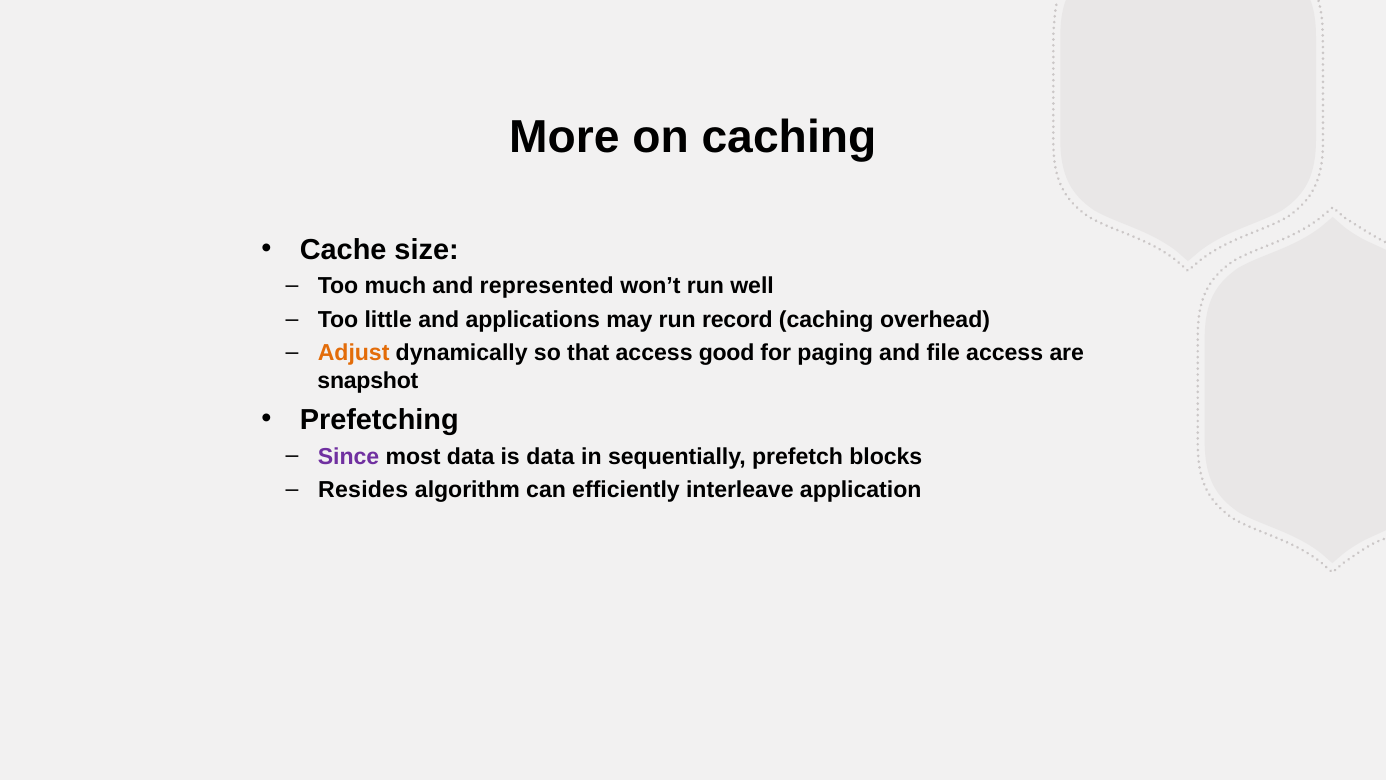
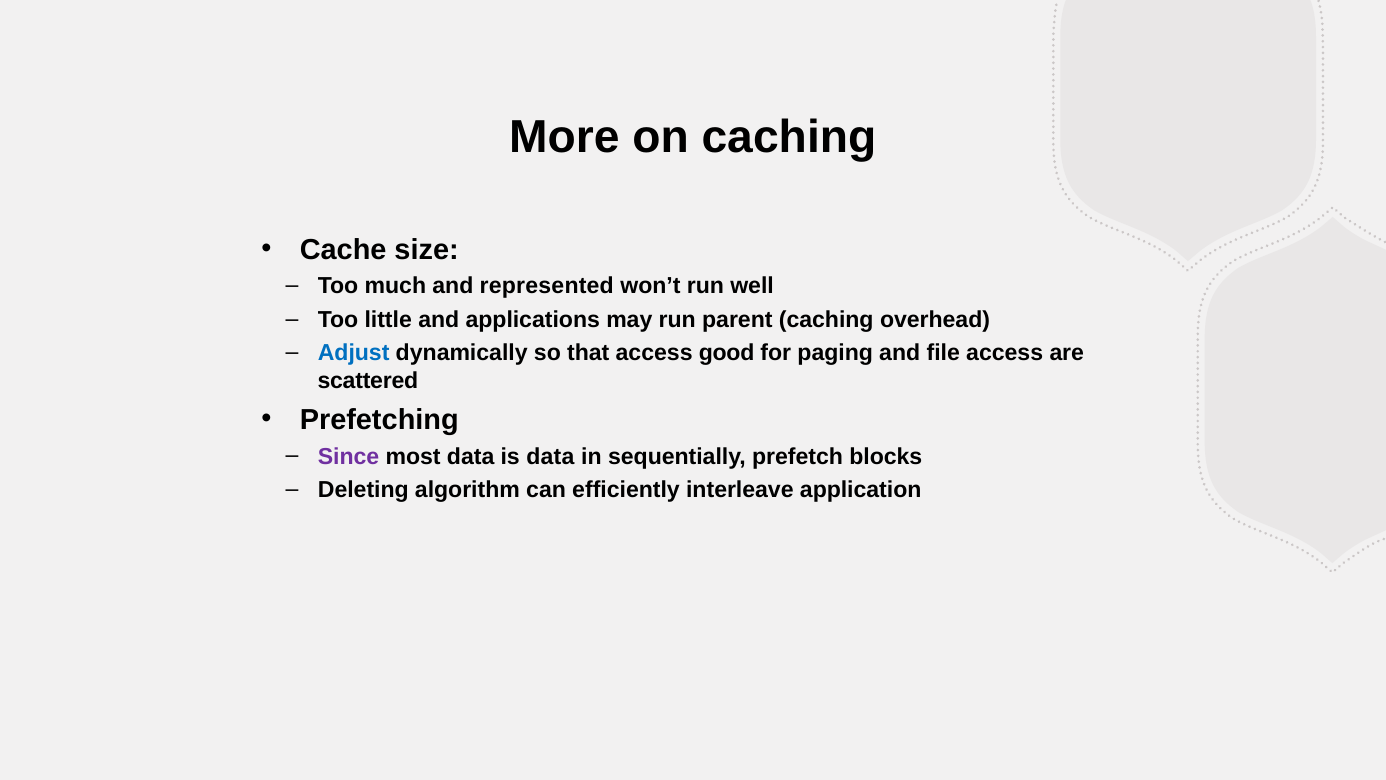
record: record -> parent (737, 320)
Adjust colour: orange -> blue (354, 353)
snapshot: snapshot -> scattered (368, 381)
Resides: Resides -> Deleting (363, 490)
